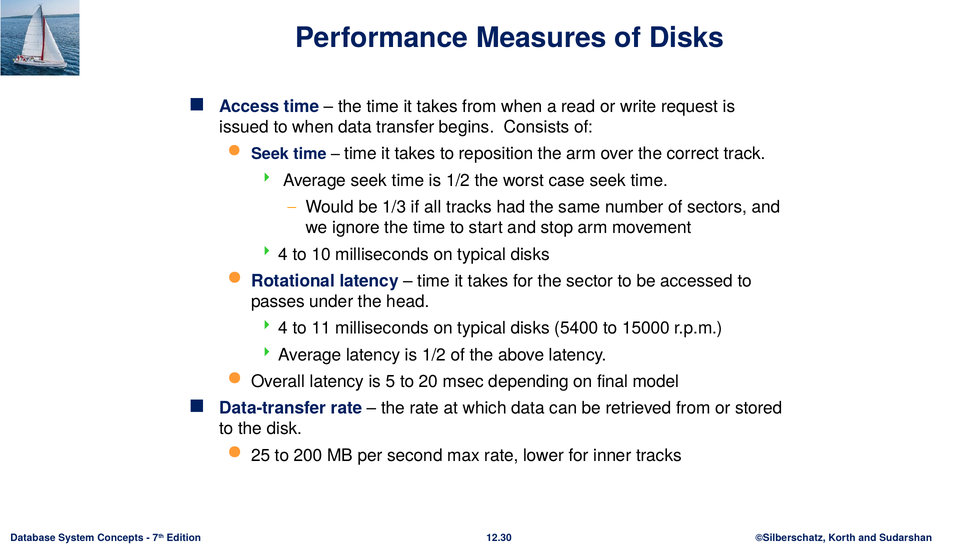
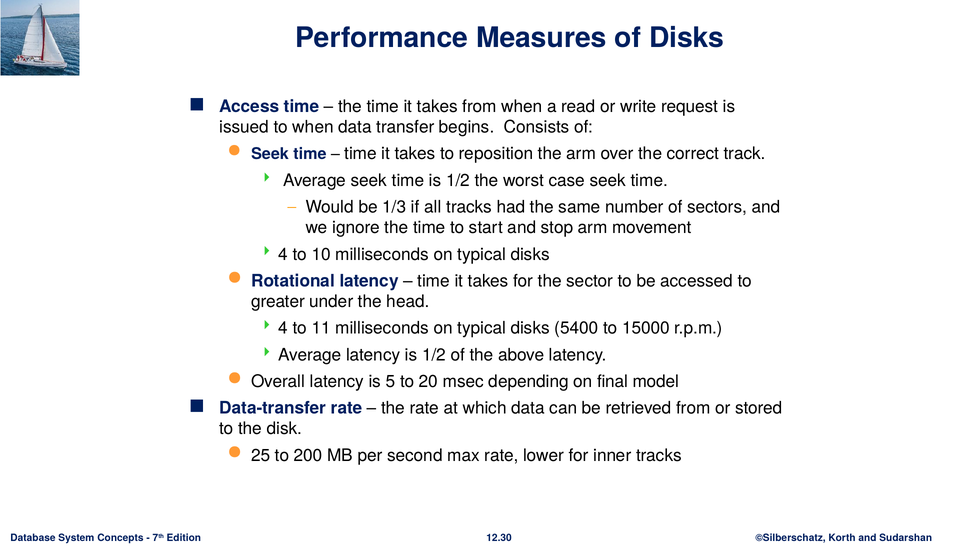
passes: passes -> greater (278, 301)
